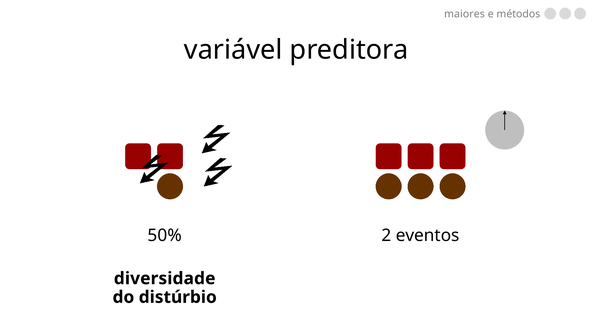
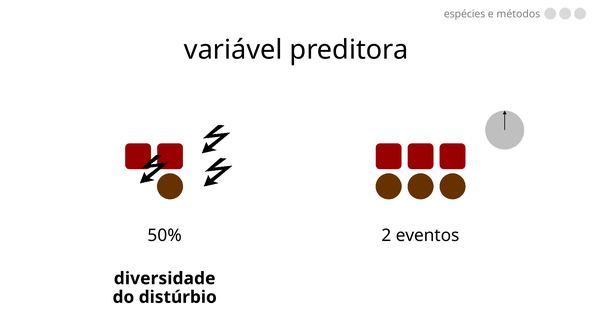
maiores: maiores -> espécies (465, 14)
